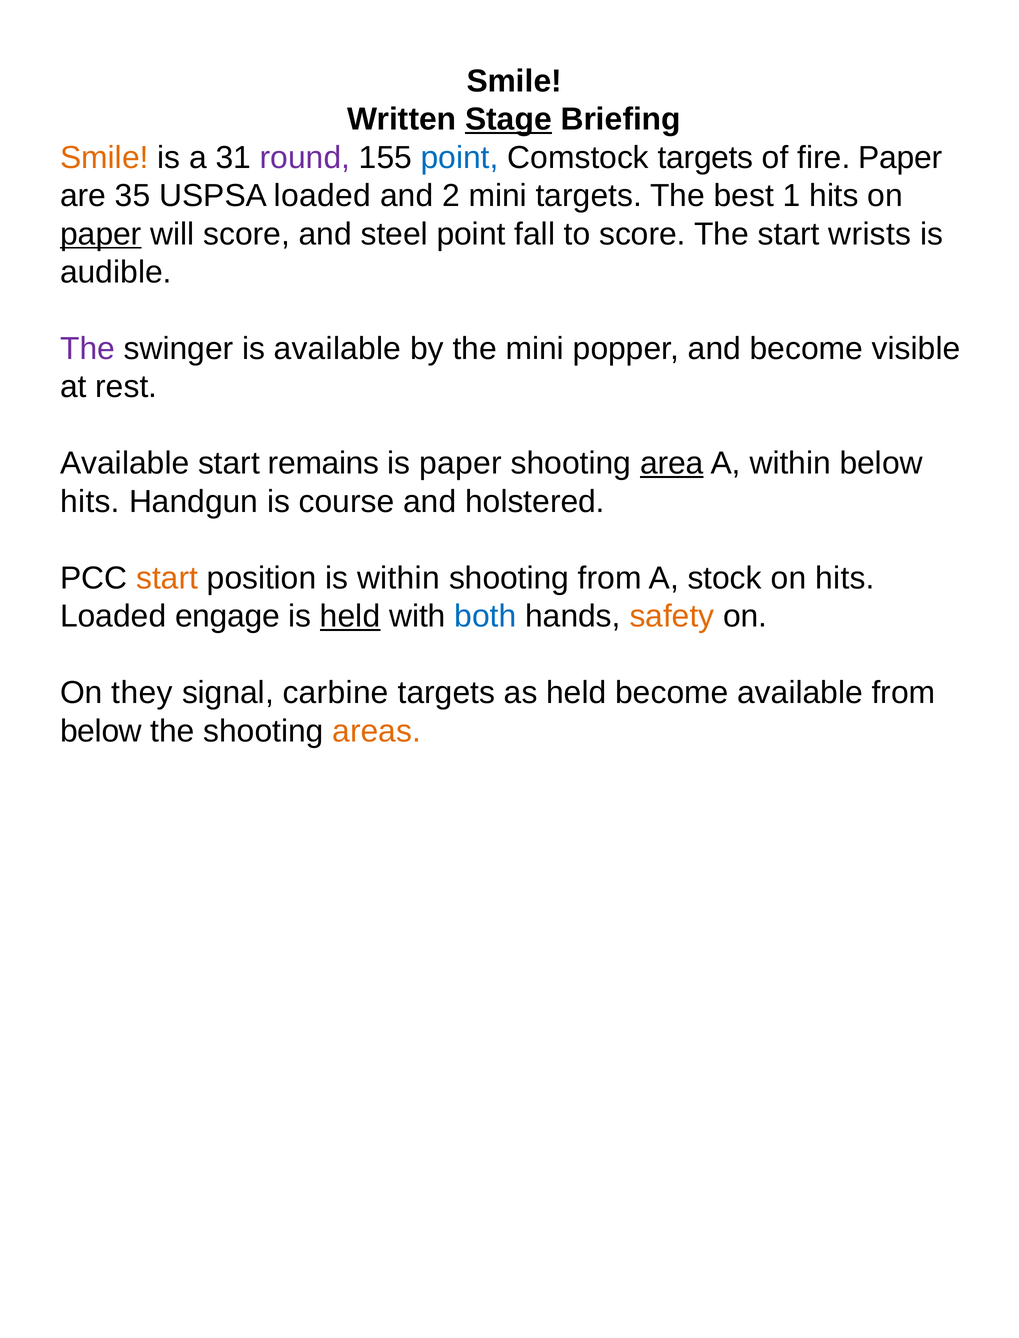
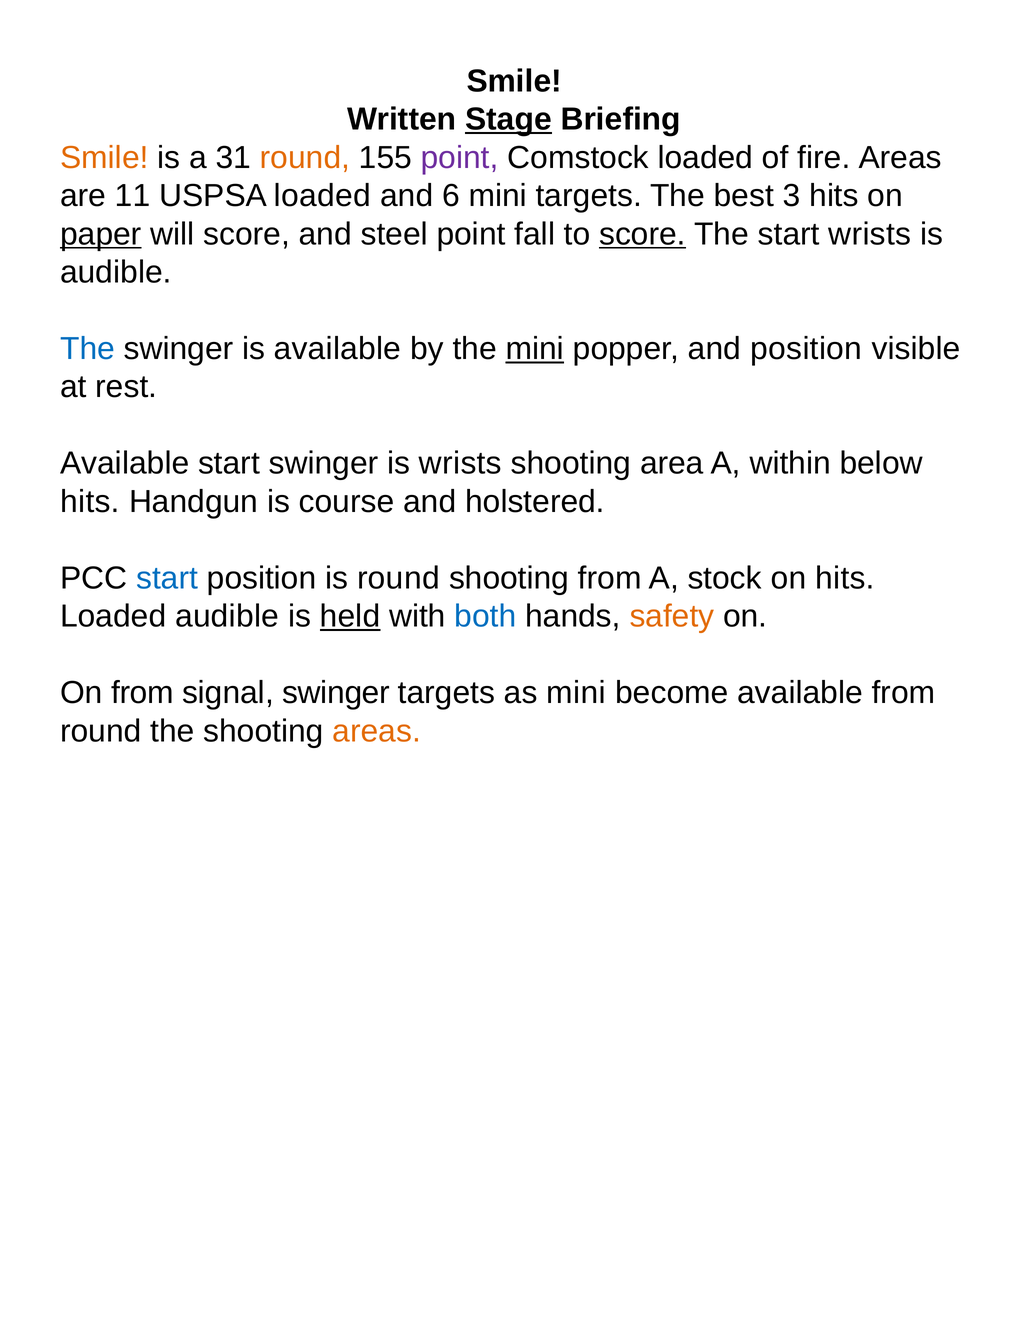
round colour: purple -> orange (305, 158)
point colour: blue -> purple (460, 158)
Comstock targets: targets -> loaded (705, 158)
fire Paper: Paper -> Areas (900, 158)
35: 35 -> 11 (133, 196)
2: 2 -> 6 (451, 196)
1: 1 -> 3 (792, 196)
score underline: none -> present (642, 234)
The colour: purple -> blue (88, 349)
mini underline: none -> present (535, 349)
and become: become -> position (806, 349)
start remains: remains -> swinger (323, 463)
is paper: paper -> wrists (460, 463)
area underline: present -> none (672, 463)
start colour: orange -> blue (167, 578)
is within: within -> round (398, 578)
Loaded engage: engage -> audible (227, 616)
On they: they -> from (142, 693)
signal carbine: carbine -> swinger (336, 693)
as held: held -> mini (576, 693)
below: below -> round (101, 731)
